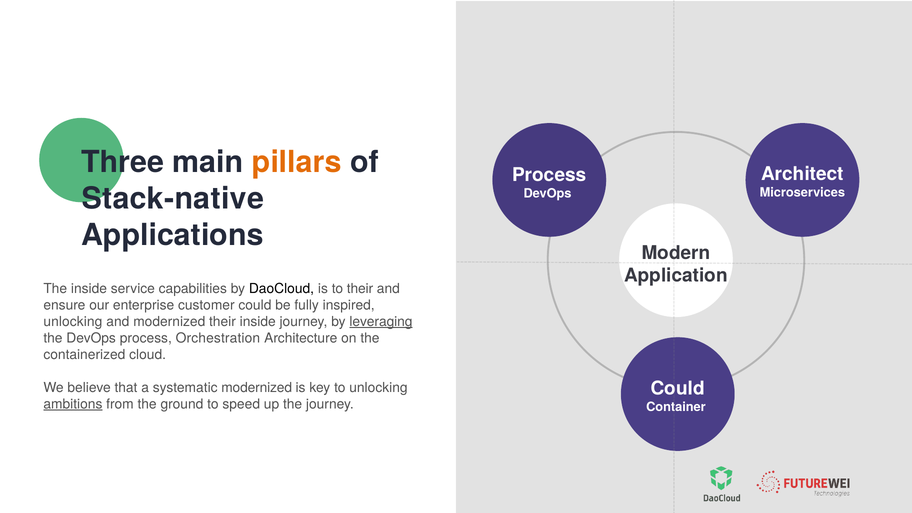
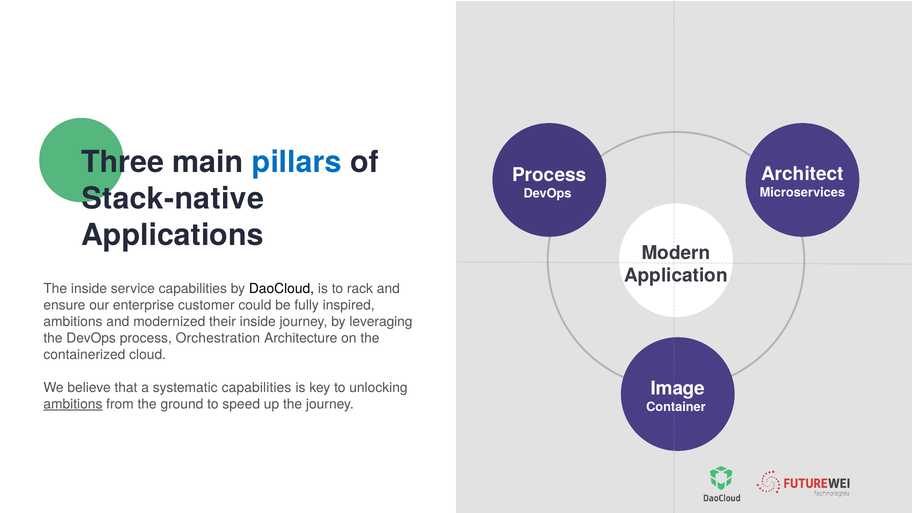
pillars colour: orange -> blue (297, 162)
to their: their -> rack (360, 288)
unlocking: unlocking -> ambitions (73, 322)
leveraging underline: present -> none (381, 322)
Could: Could -> Image (678, 388)
systematic modernized: modernized -> capabilities (257, 388)
